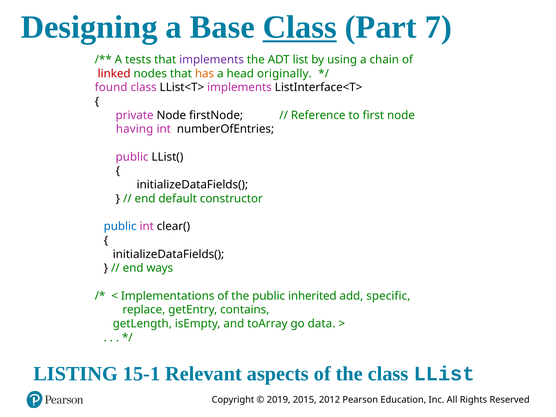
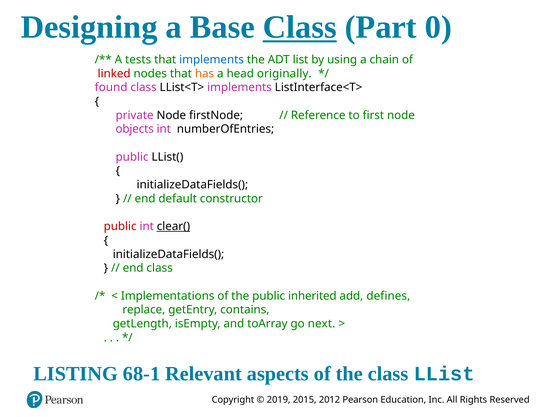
7: 7 -> 0 (438, 27)
implements colour: purple -> blue (212, 60)
having: having -> objects (135, 129)
public colour: blue -> red (120, 226)
clear( underline: none -> present (173, 226)
end ways: ways -> class (160, 268)
specific: specific -> defines (388, 296)
data: data -> next (322, 324)
15-1: 15-1 -> 68-1 (142, 374)
